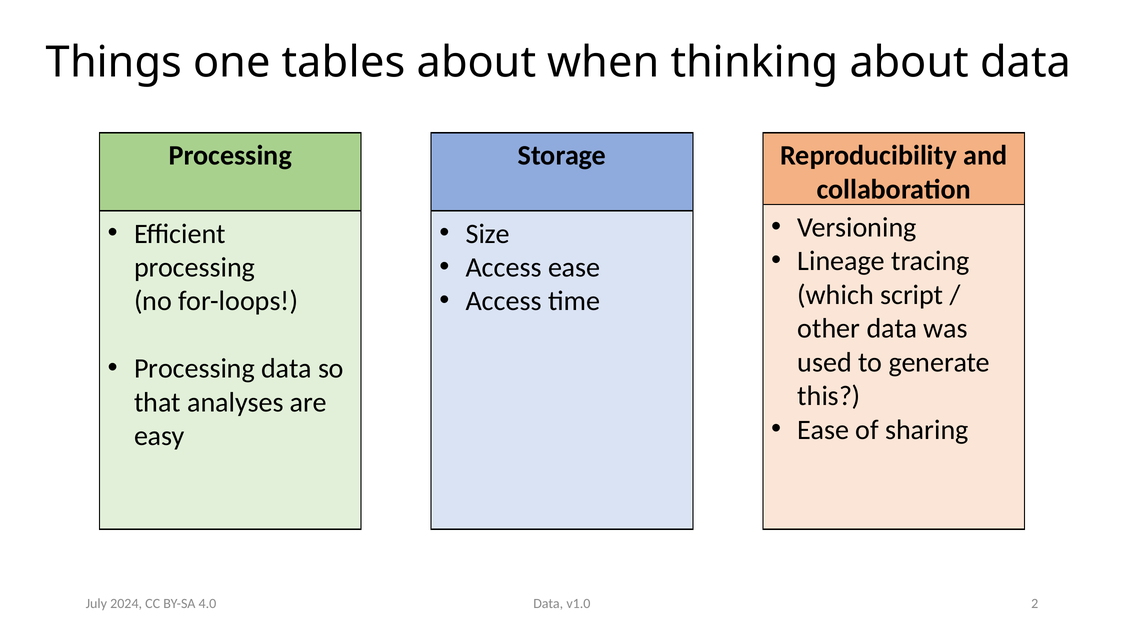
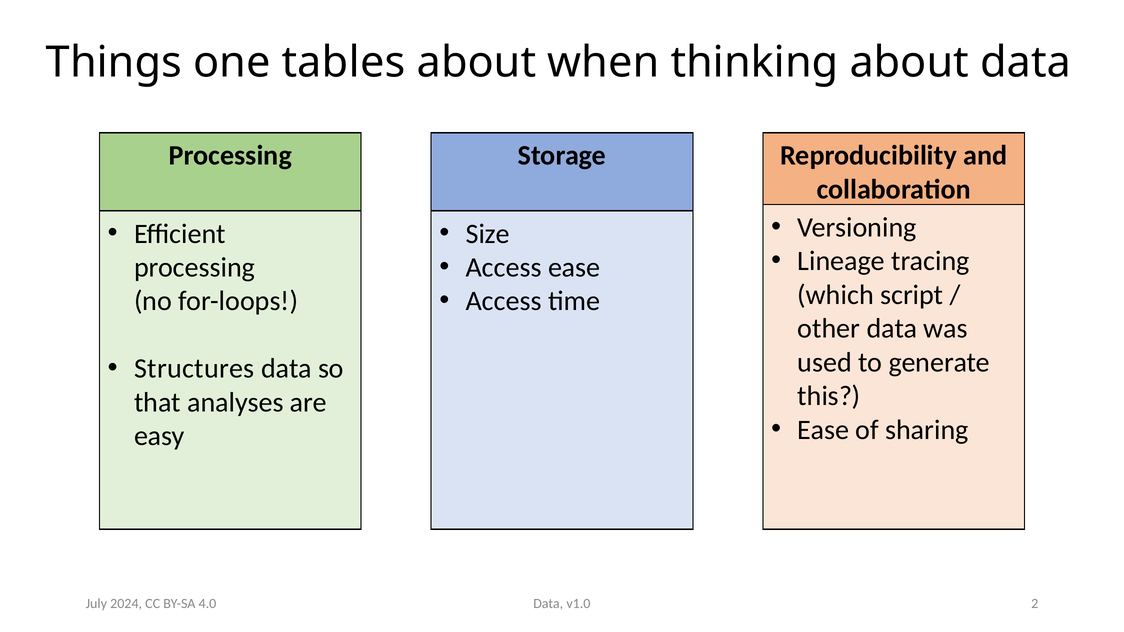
Processing: Processing -> Structures (194, 369)
